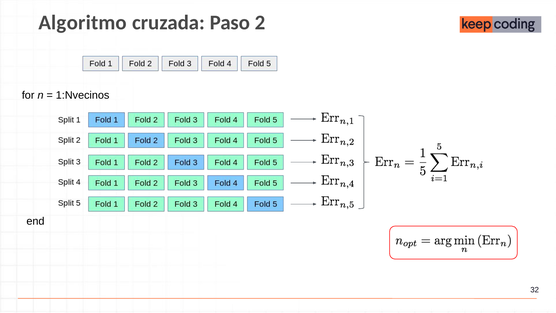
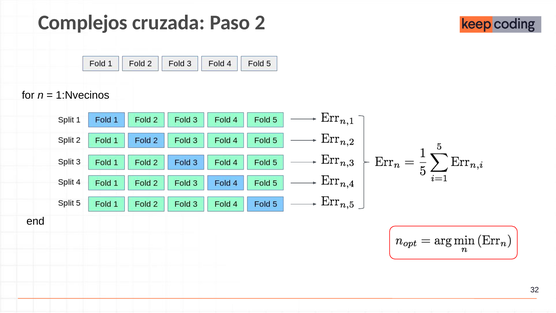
Algoritmo: Algoritmo -> Complejos (83, 23)
